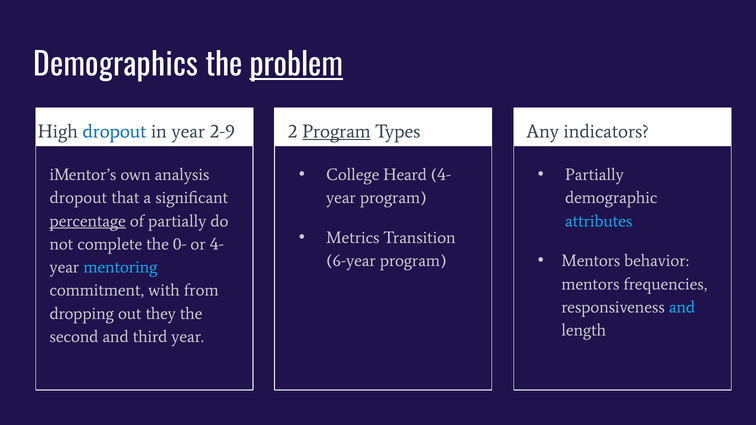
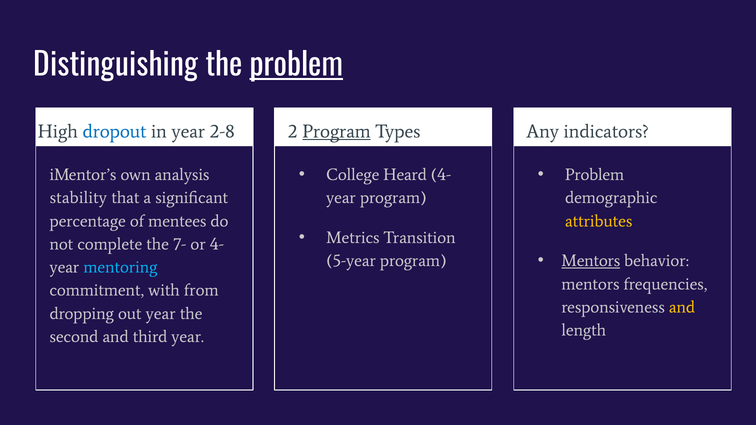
Demographics: Demographics -> Distinguishing (116, 65)
2-9: 2-9 -> 2-8 (222, 132)
Partially: Partially -> Problem (594, 175)
dropout: dropout -> stability (78, 198)
percentage underline: present -> none (88, 221)
of partially: partially -> mentees (177, 221)
attributes colour: light blue -> yellow (599, 221)
0-: 0- -> 7- (180, 244)
Mentors underline: none -> present (591, 261)
6-year: 6-year -> 5-year (351, 261)
and colour: light blue -> yellow (682, 307)
out they: they -> year (161, 314)
